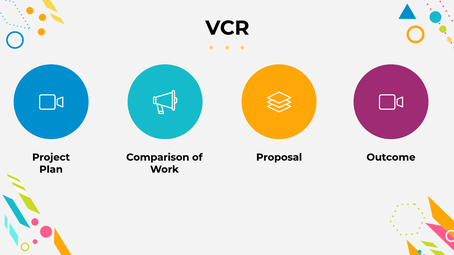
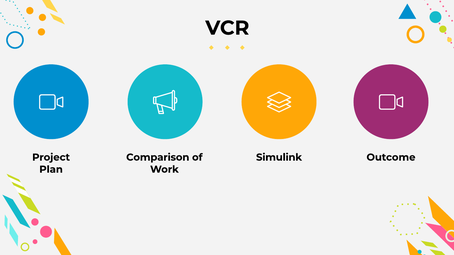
Proposal: Proposal -> Simulink (279, 158)
